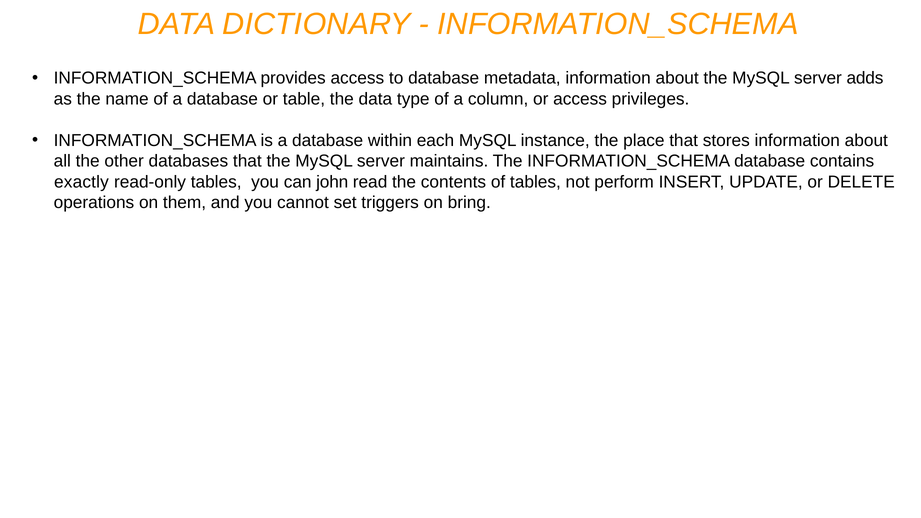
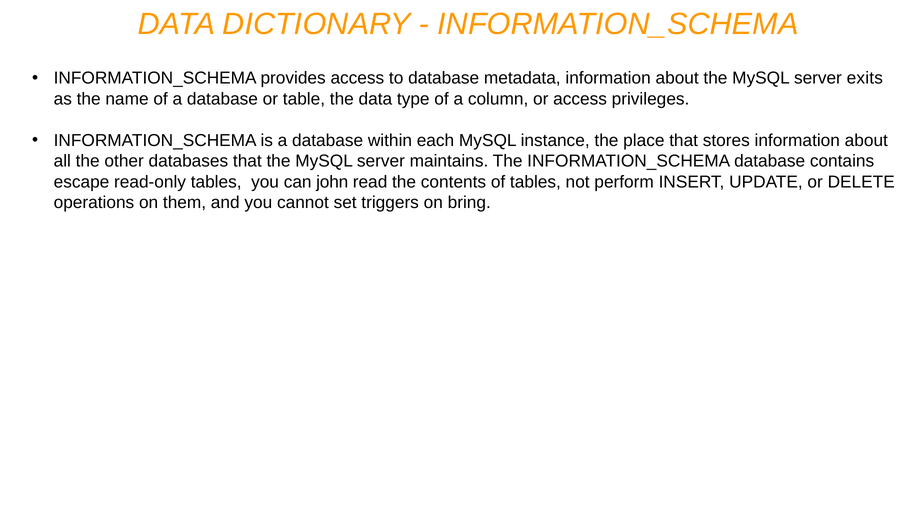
adds: adds -> exits (865, 78)
exactly: exactly -> escape (82, 182)
